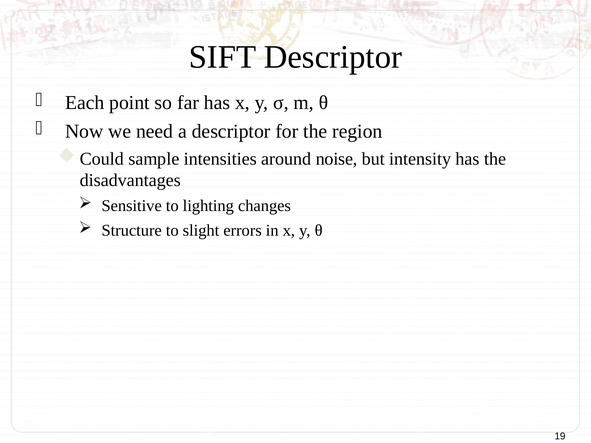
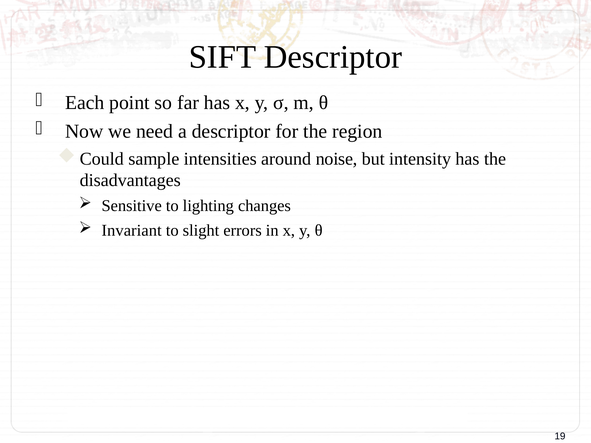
Structure: Structure -> Invariant (132, 231)
